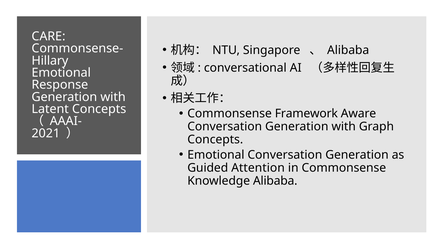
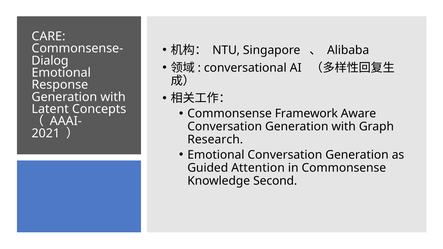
Hillary: Hillary -> Dialog (50, 61)
Concepts: Concepts -> Research (215, 140)
Knowledge Alibaba: Alibaba -> Second (275, 181)
